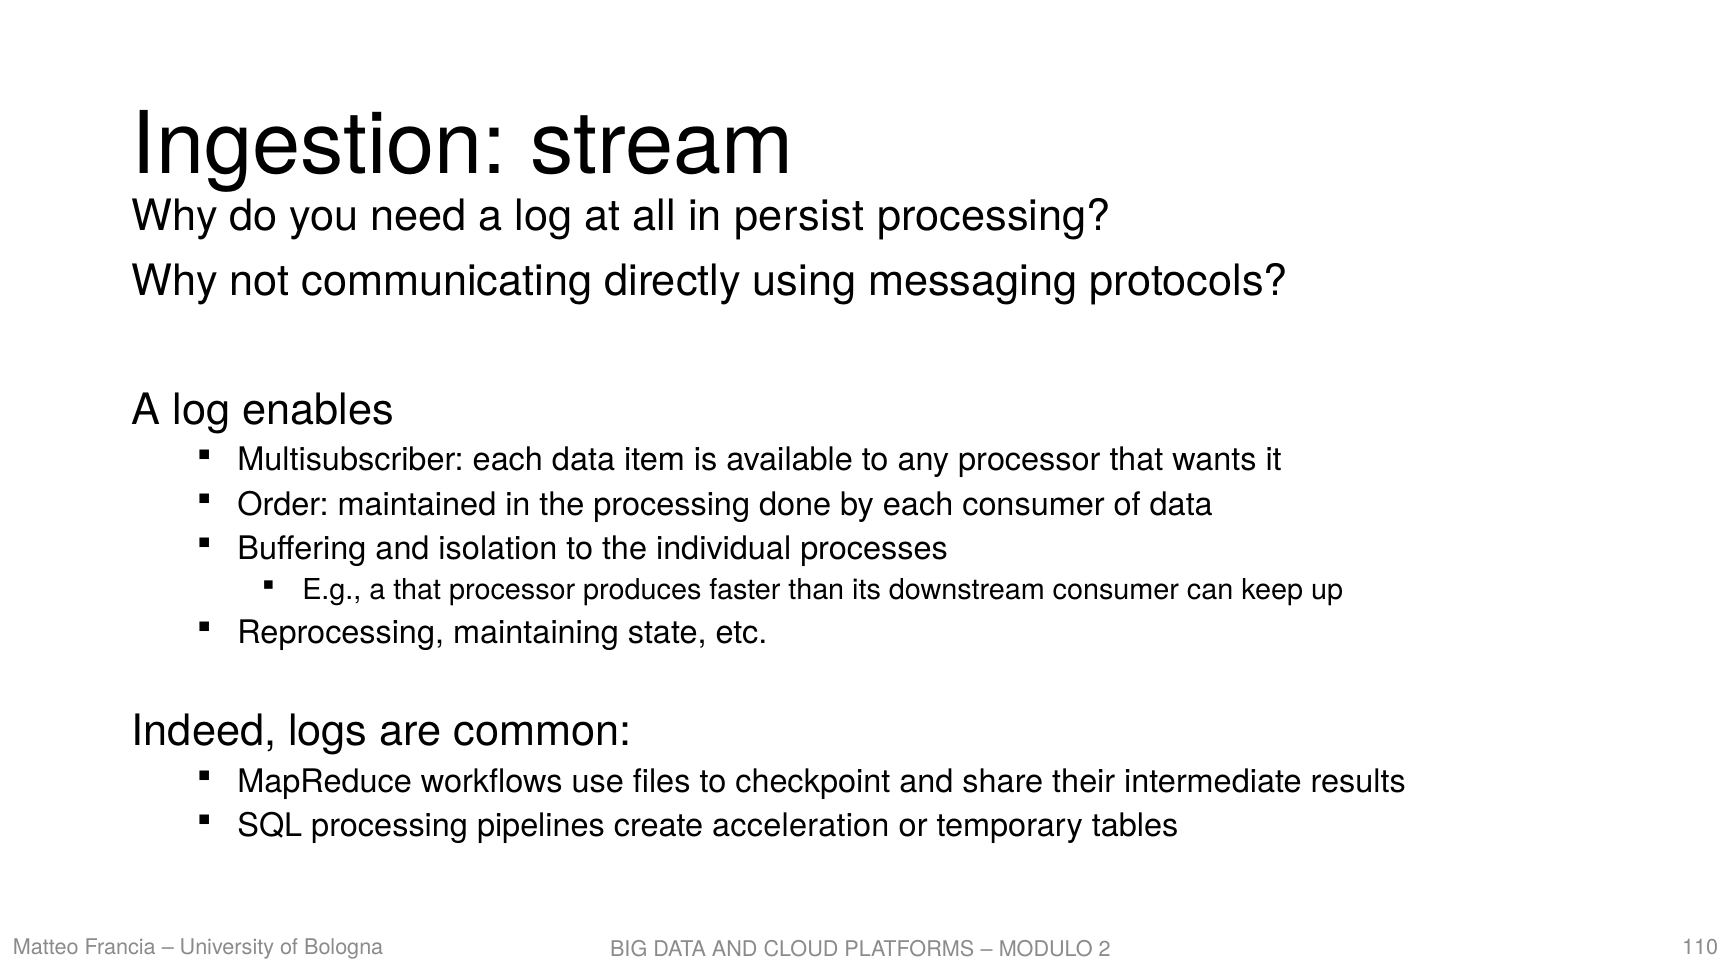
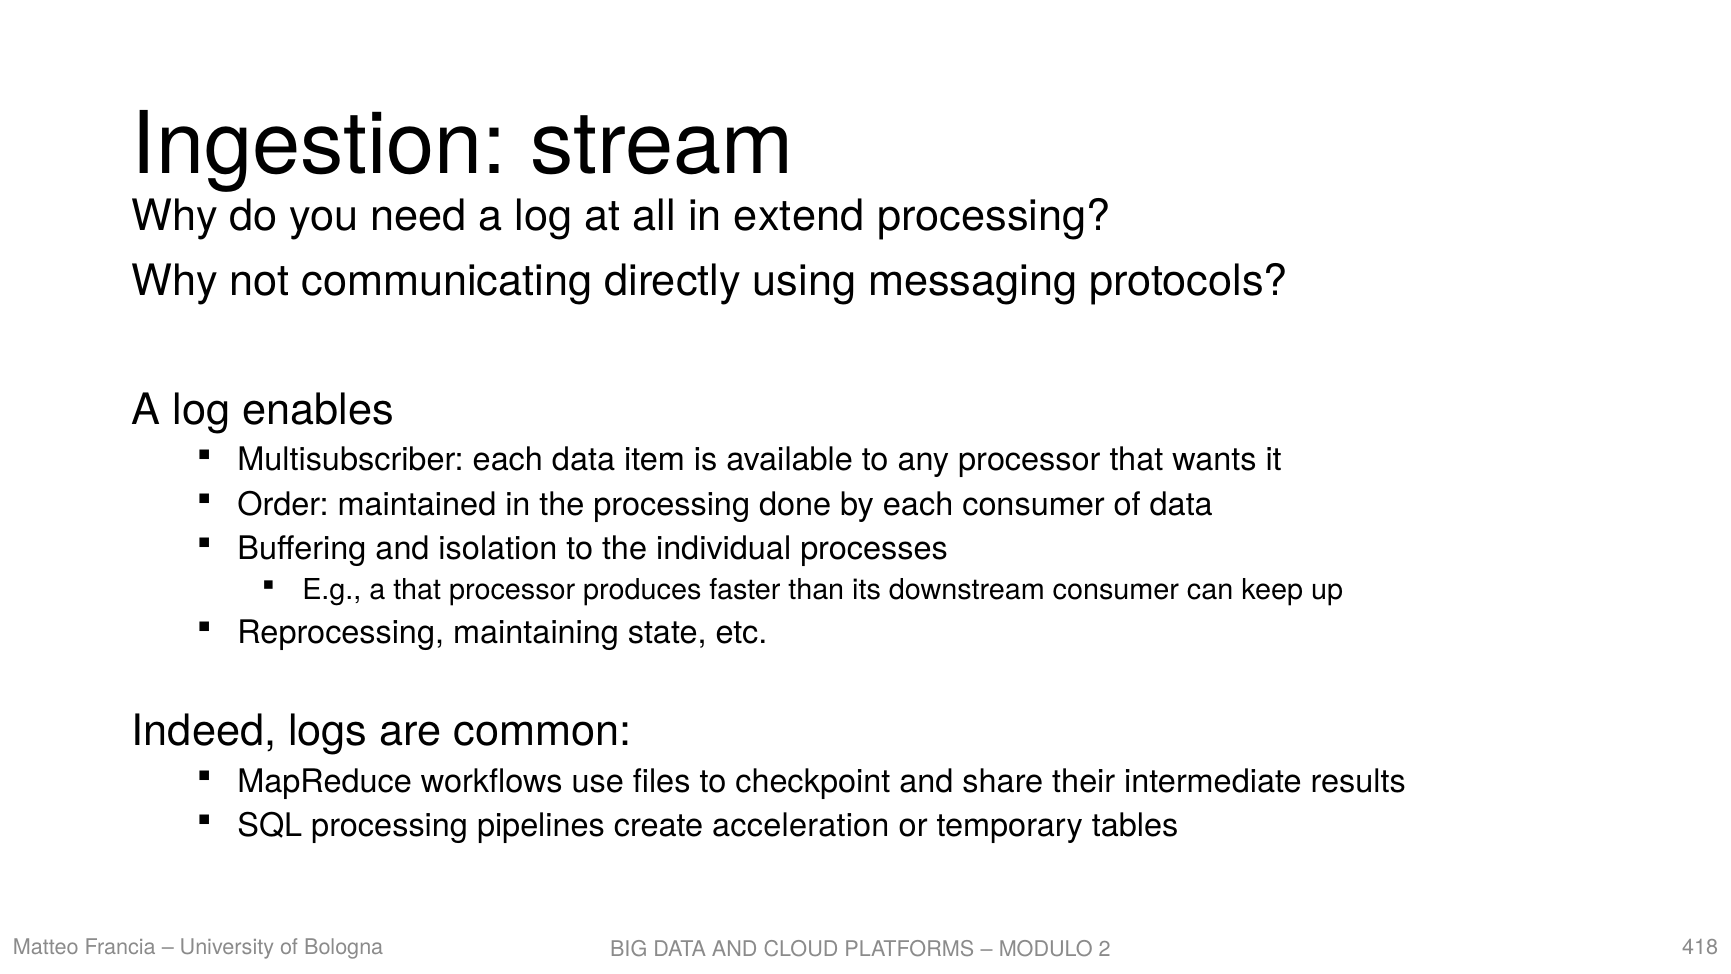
persist: persist -> extend (799, 216)
110: 110 -> 418 (1700, 947)
